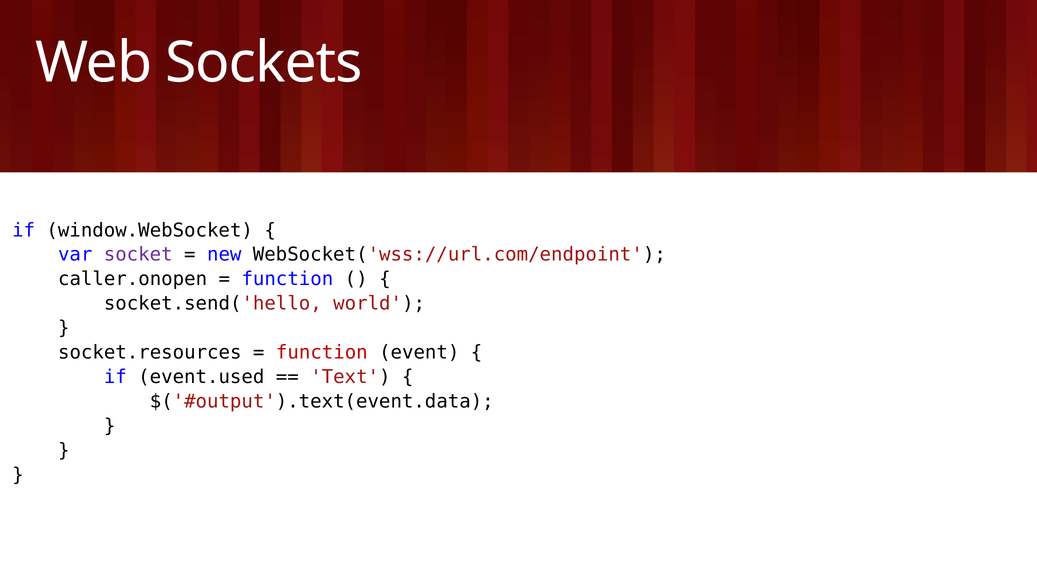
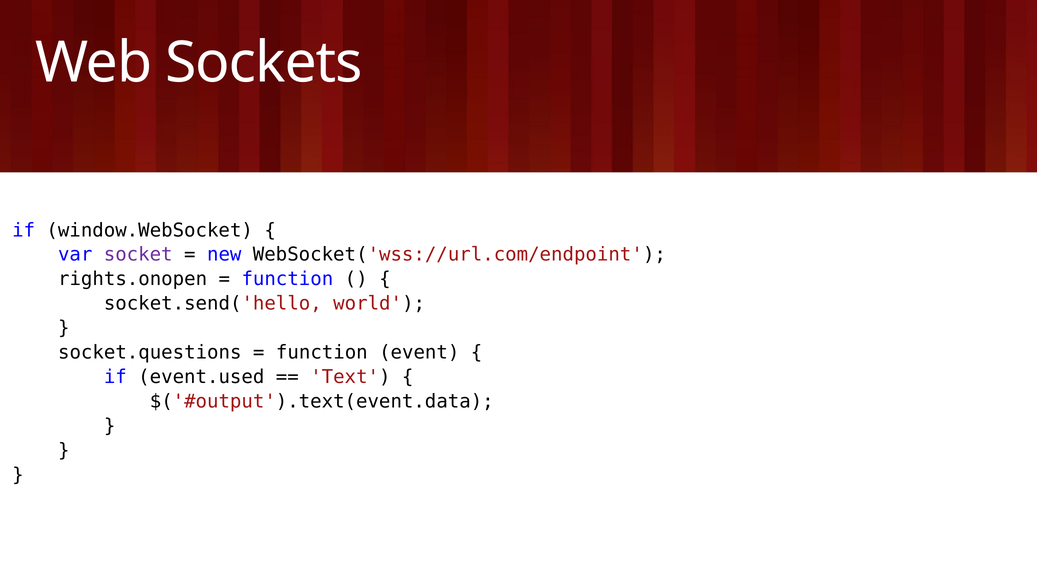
caller.onopen: caller.onopen -> rights.onopen (133, 279)
socket.resources: socket.resources -> socket.questions (150, 353)
function colour: red -> black (322, 353)
